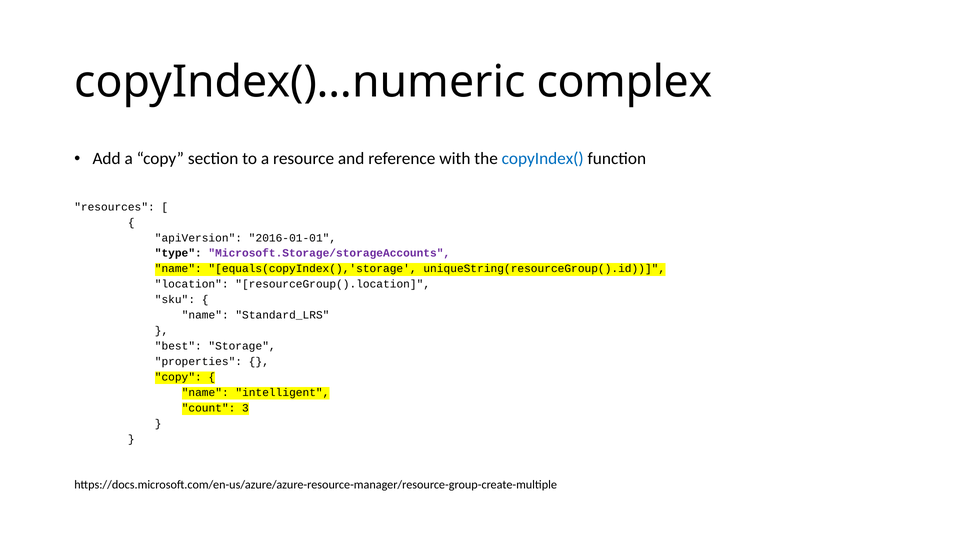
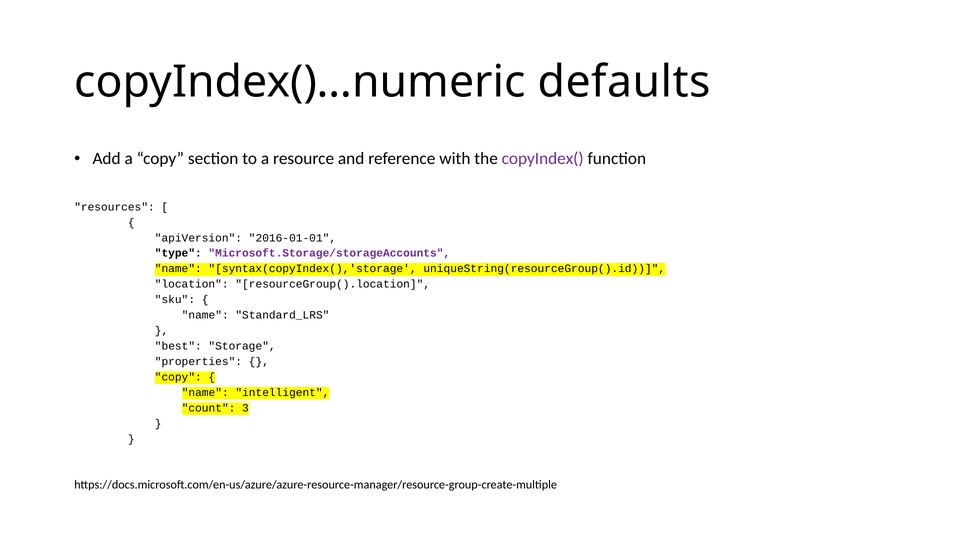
complex: complex -> defaults (624, 82)
copyIndex( colour: blue -> purple (543, 159)
equals(copyIndex(),'storage: equals(copyIndex(),'storage -> syntax(copyIndex(),'storage (313, 269)
